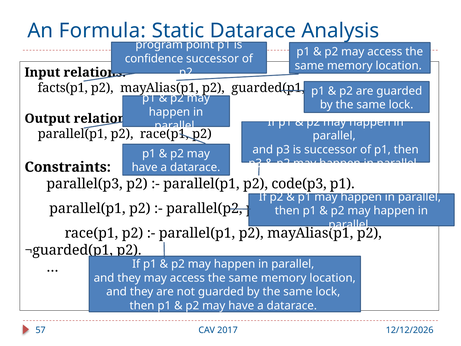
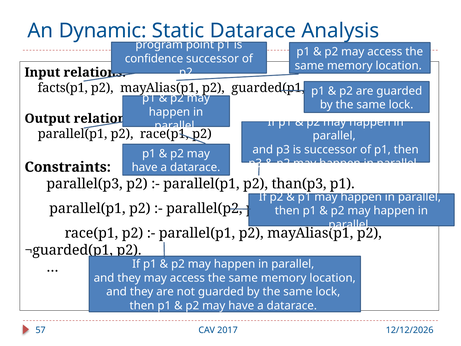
Formula: Formula -> Dynamic (103, 31)
code(p3: code(p3 -> than(p3 (299, 184)
